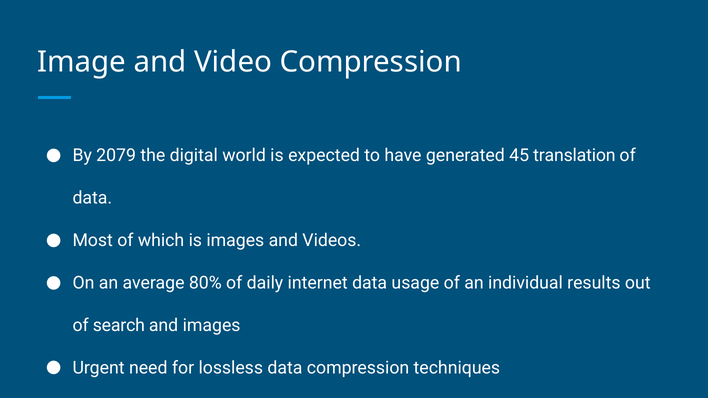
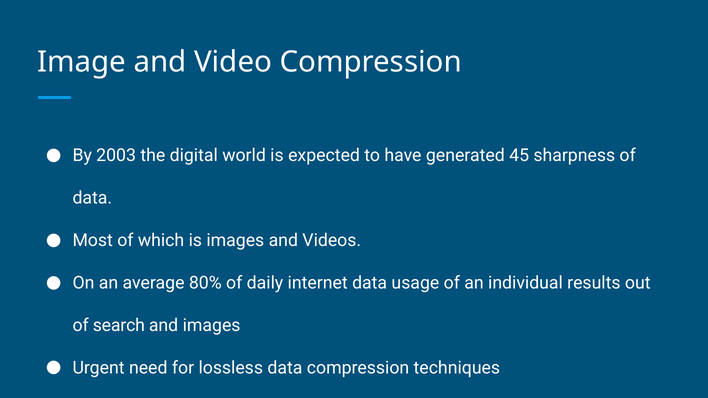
2079: 2079 -> 2003 (116, 156)
translation: translation -> sharpness (574, 156)
